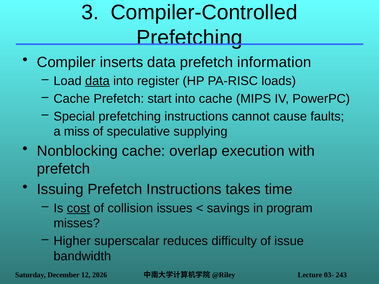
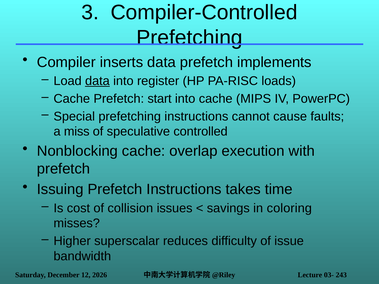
information: information -> implements (274, 62)
supplying: supplying -> controlled (201, 132)
cost underline: present -> none (78, 208)
program: program -> coloring (289, 208)
